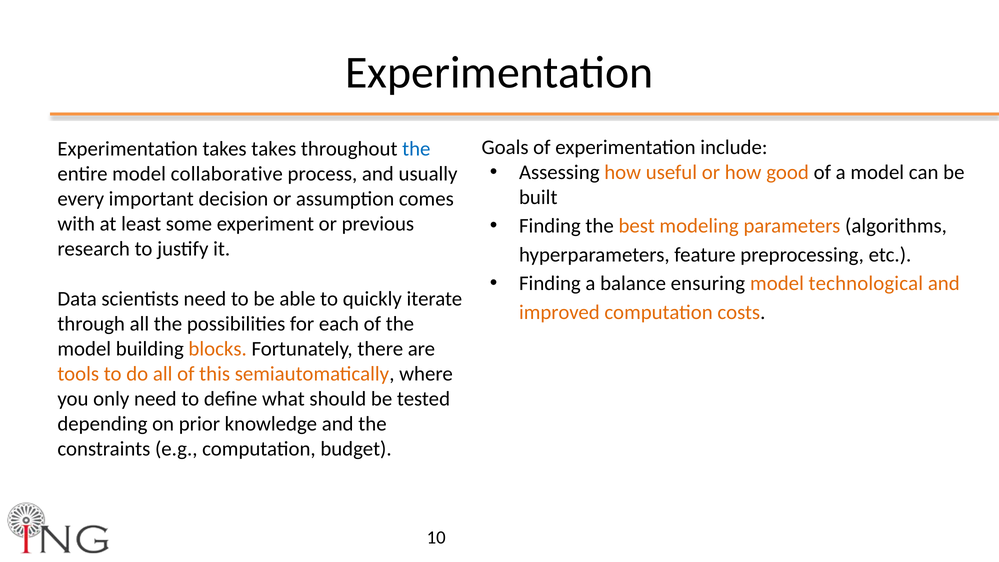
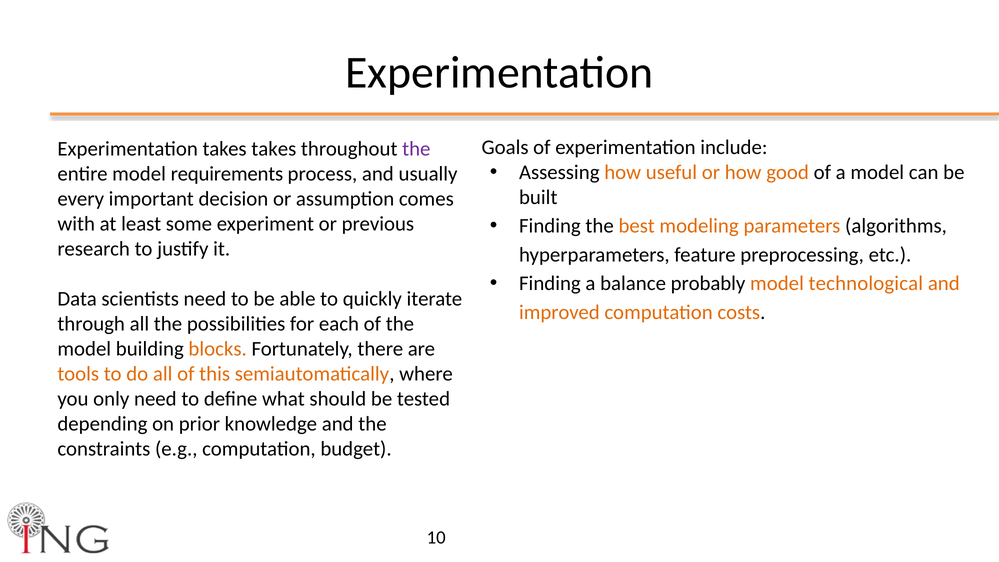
the colour: blue -> purple (416, 149)
collaborative: collaborative -> requirements (227, 174)
ensuring: ensuring -> probably (708, 284)
